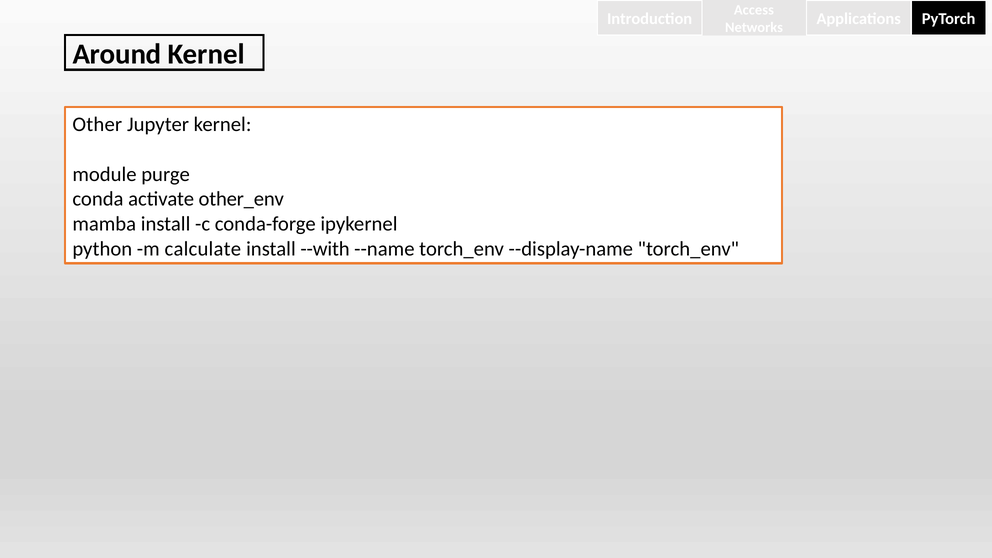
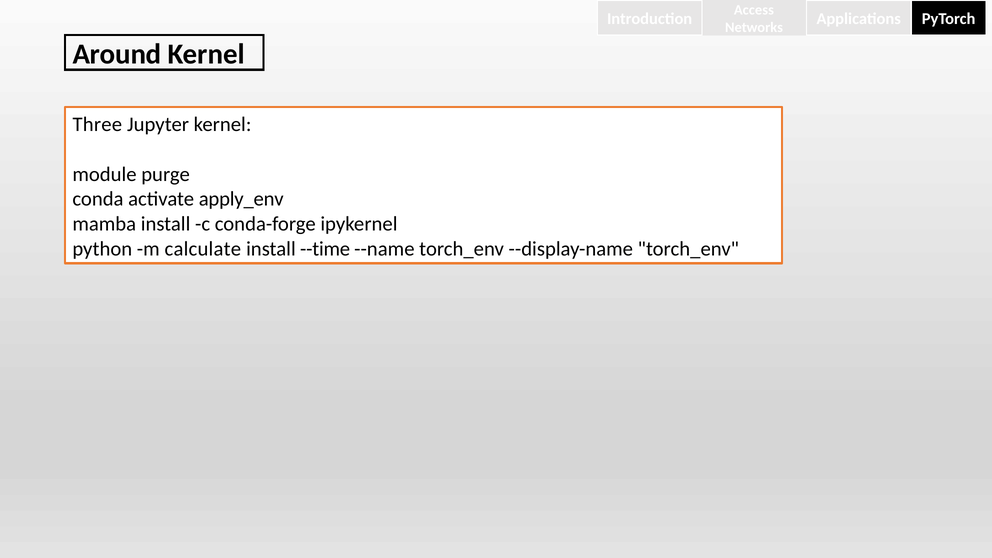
Other: Other -> Three (97, 125)
other_env: other_env -> apply_env (241, 199)
--with: --with -> --time (325, 249)
